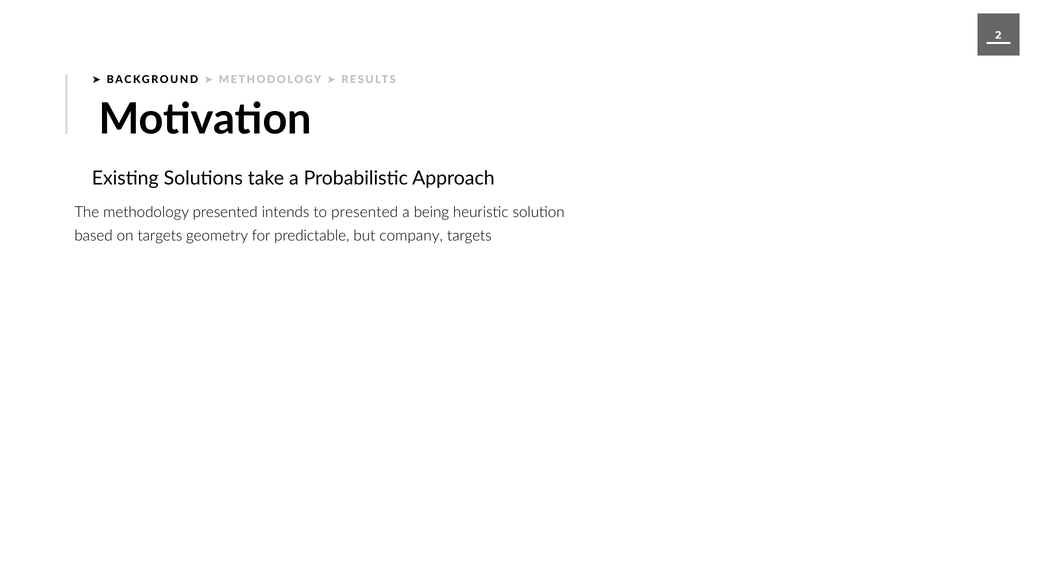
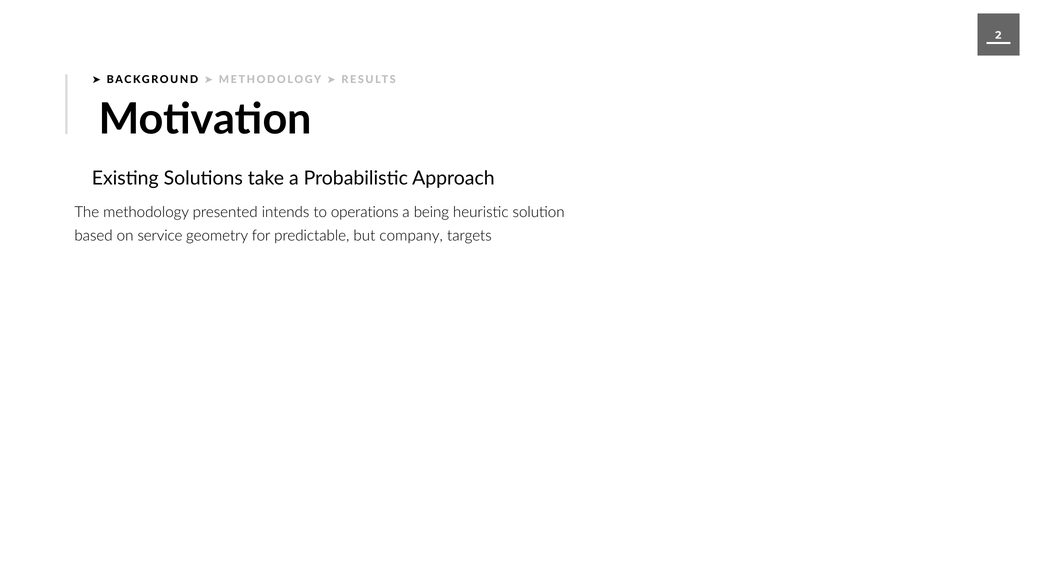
to presented: presented -> operations (365, 212)
on targets: targets -> service (160, 236)
